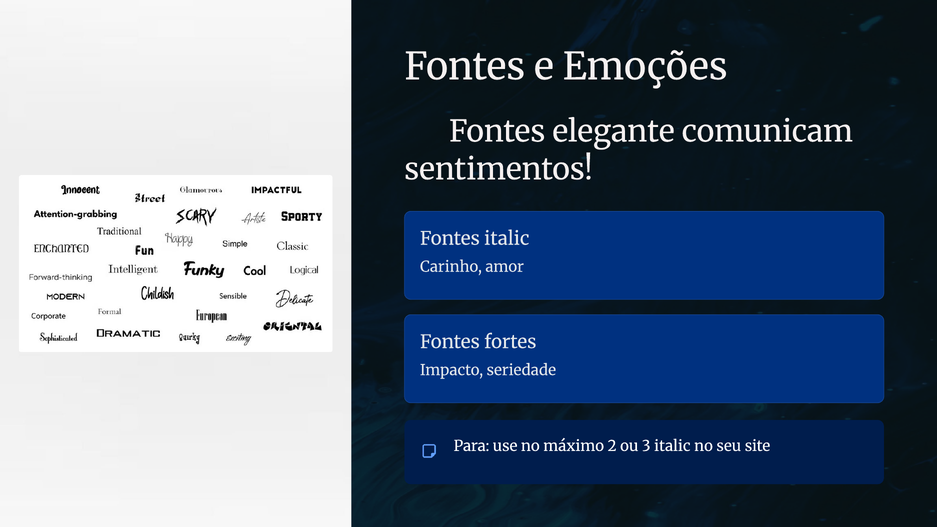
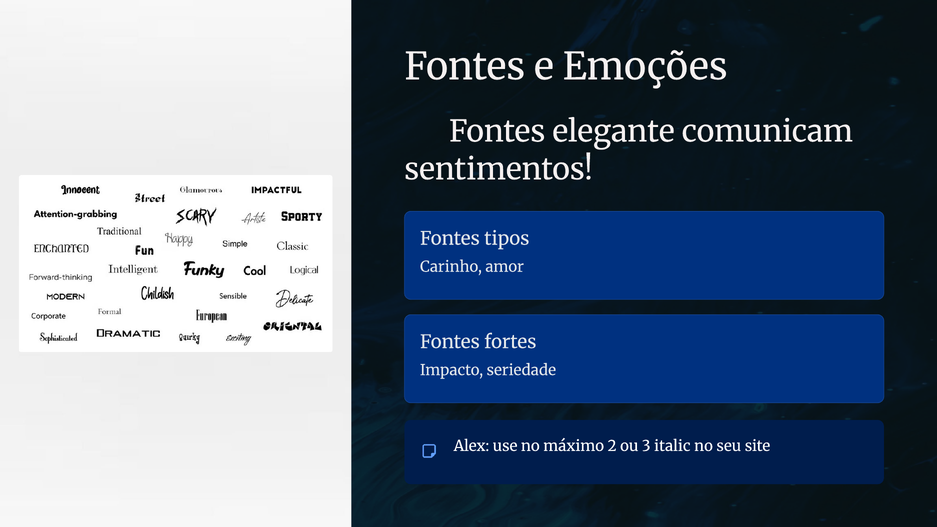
Fontes italic: italic -> tipos (507, 239)
Para: Para -> Alex (471, 446)
